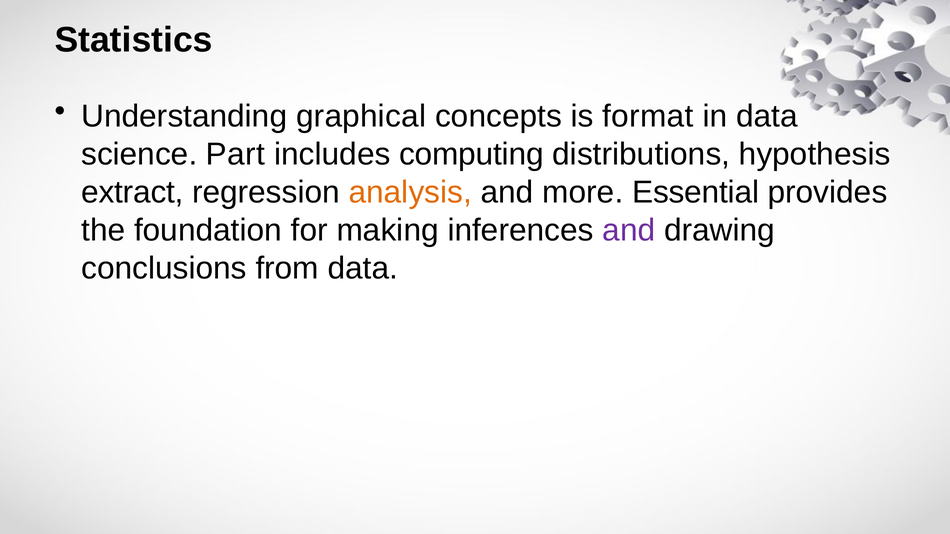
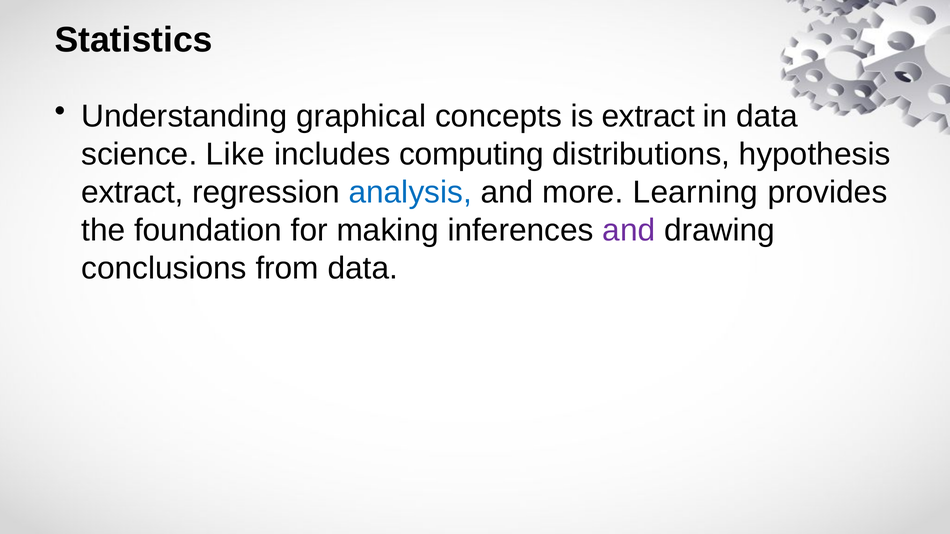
is format: format -> extract (648, 116)
Part: Part -> Like (235, 154)
analysis colour: orange -> blue (410, 192)
Essential: Essential -> Learning (695, 192)
